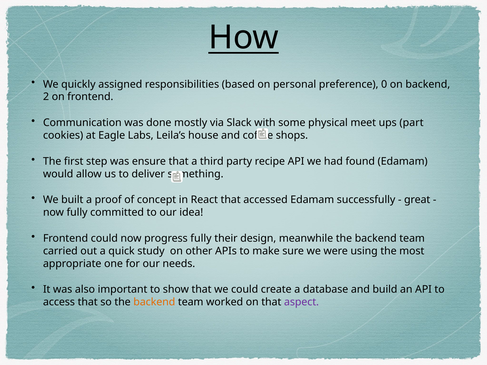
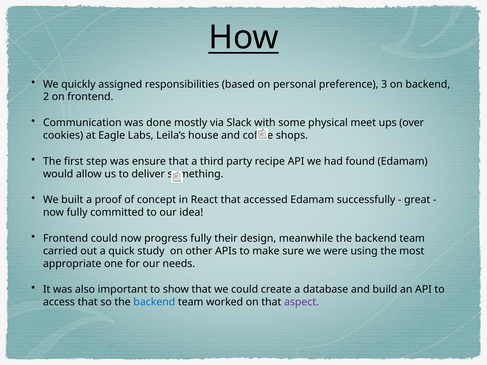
0: 0 -> 3 (384, 84)
part: part -> over (412, 123)
backend colour: orange -> blue (154, 302)
